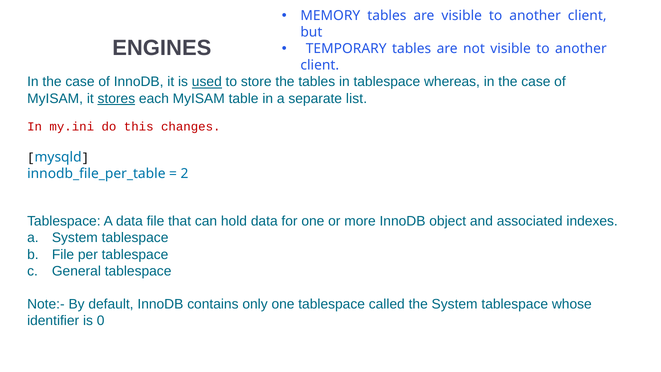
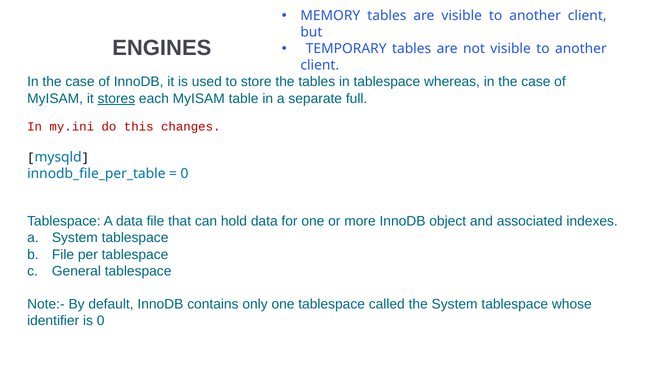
used underline: present -> none (207, 82)
list: list -> full (357, 98)
2: 2 -> 0 (185, 174)
